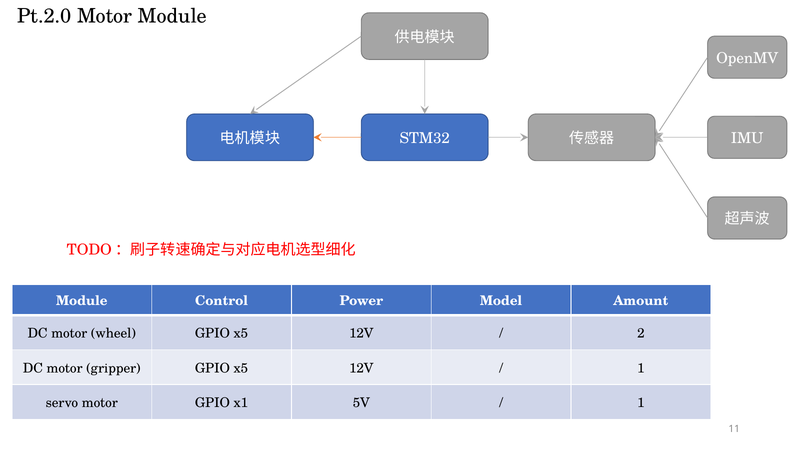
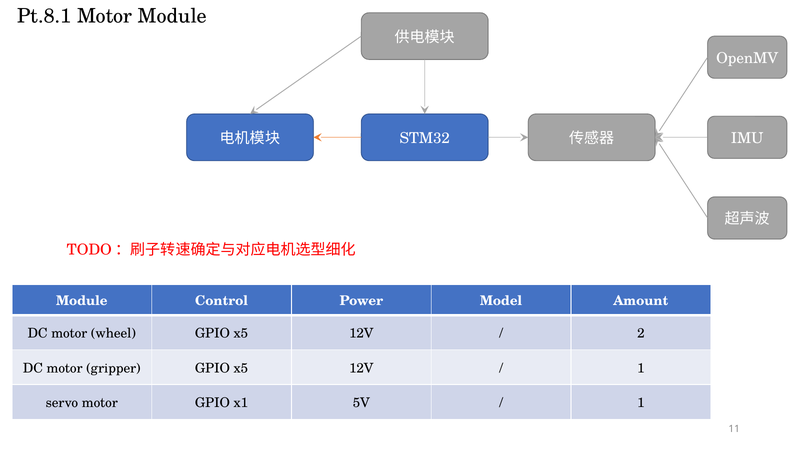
Pt.2.0: Pt.2.0 -> Pt.8.1 (44, 16)
